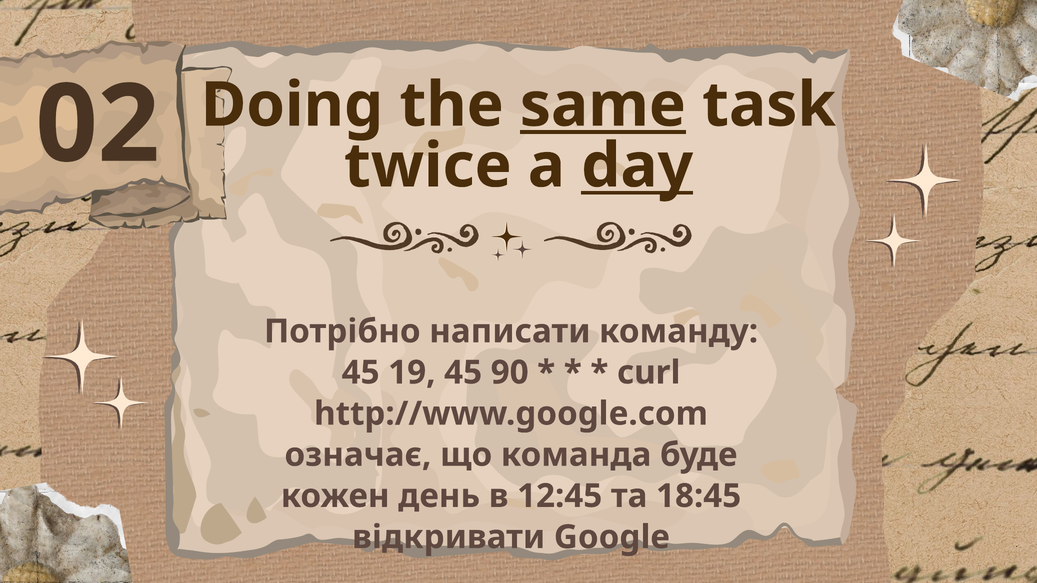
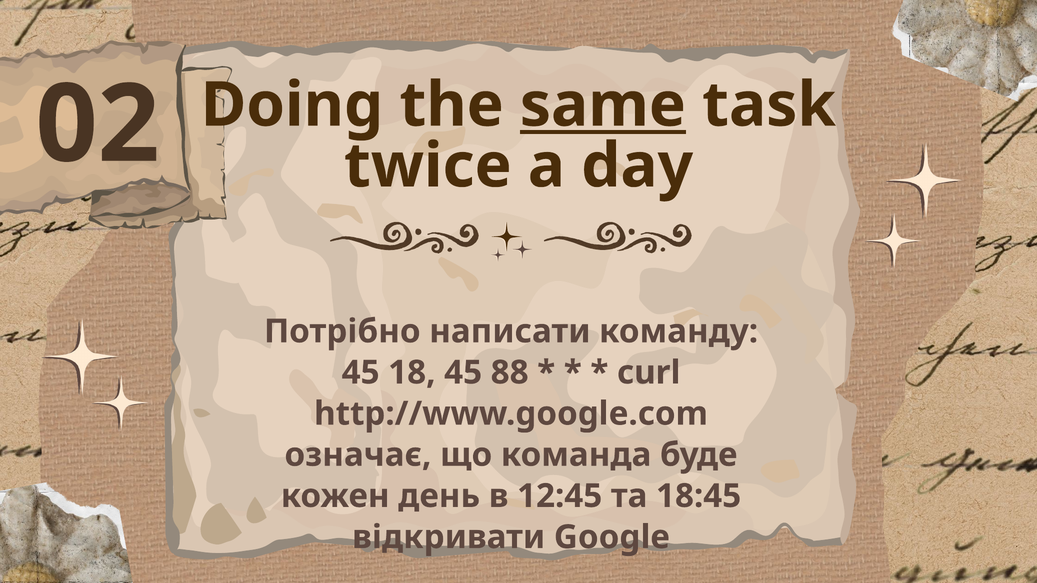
day underline: present -> none (637, 166)
19: 19 -> 18 (412, 373)
90: 90 -> 88 (510, 373)
